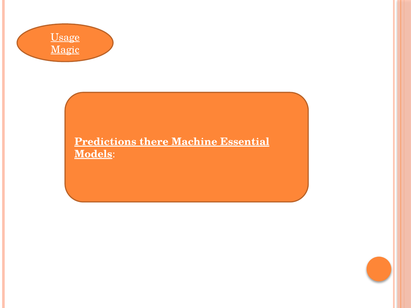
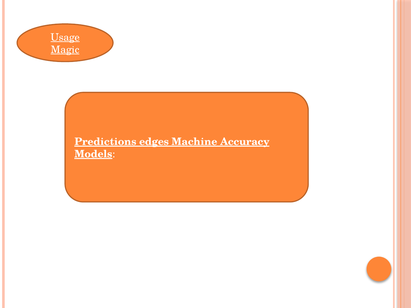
there: there -> edges (154, 142)
Essential: Essential -> Accuracy (245, 142)
